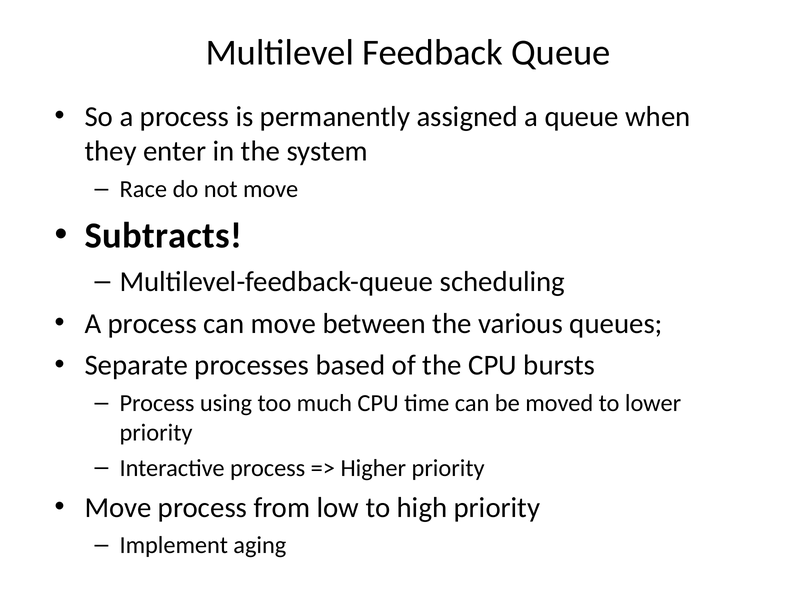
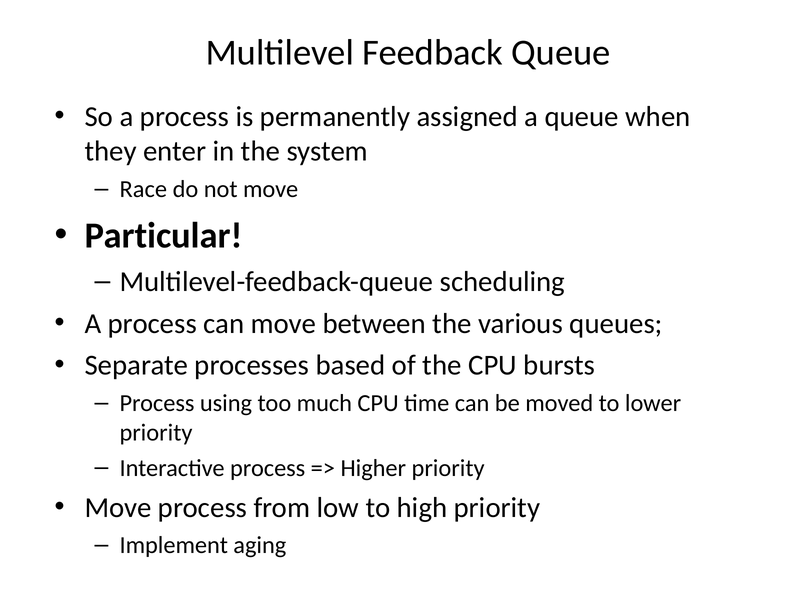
Subtracts: Subtracts -> Particular (164, 236)
